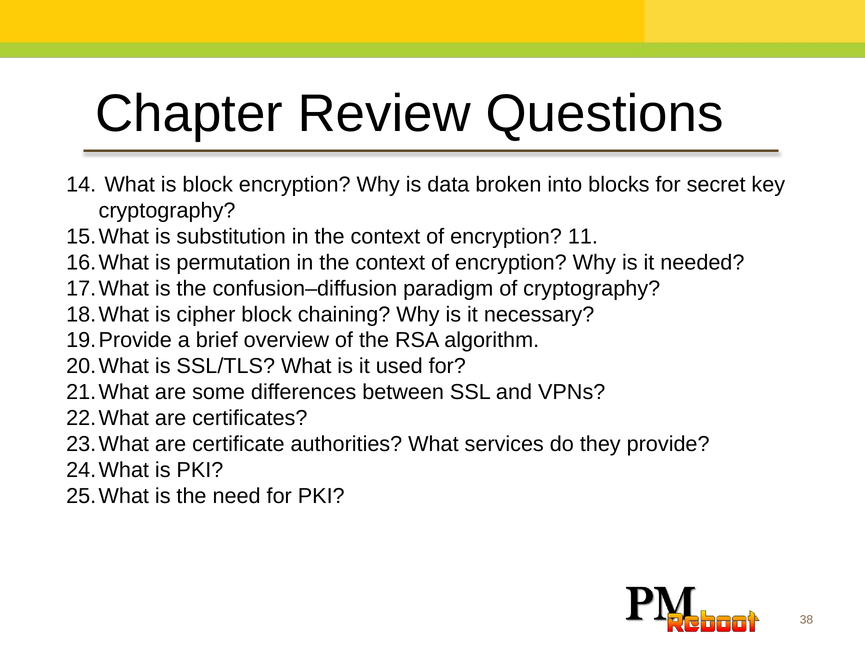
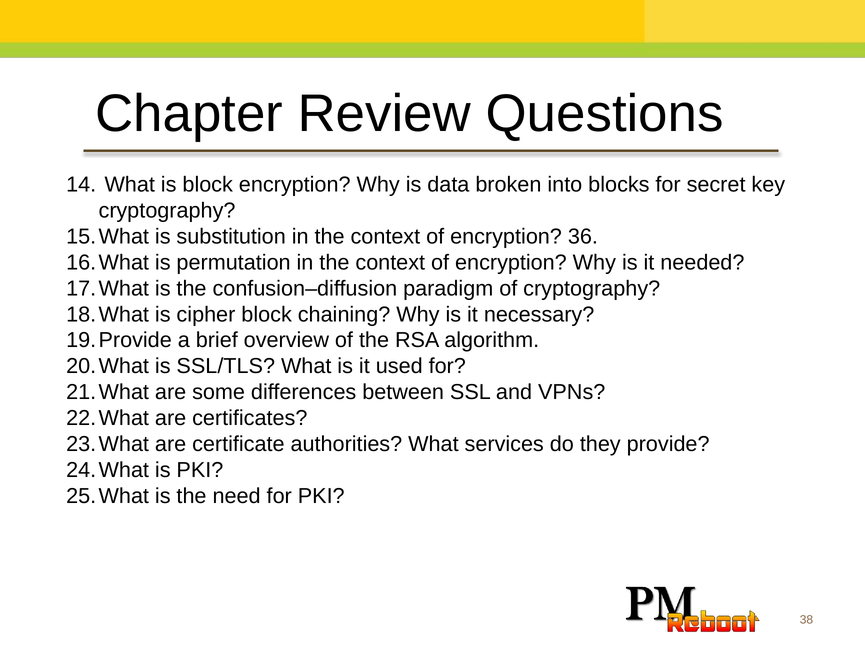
11: 11 -> 36 (583, 236)
